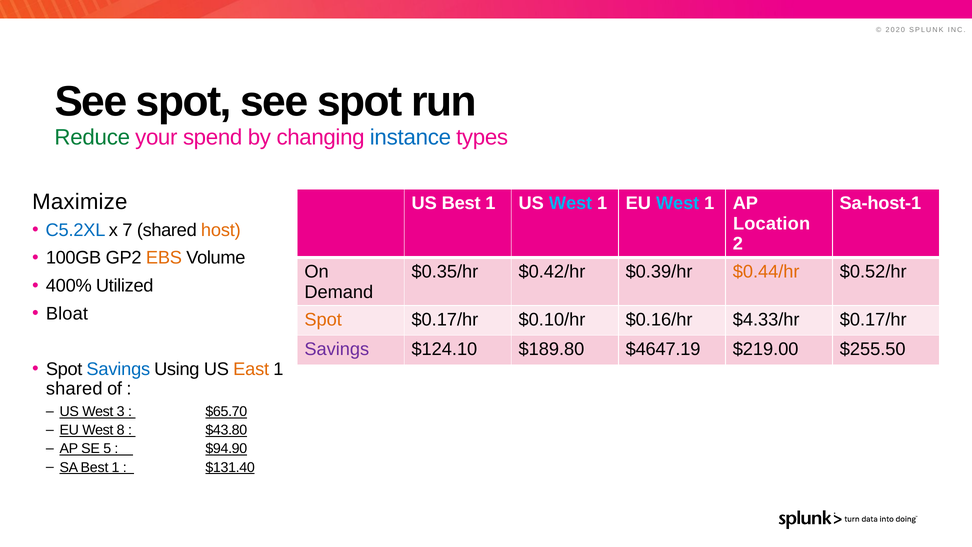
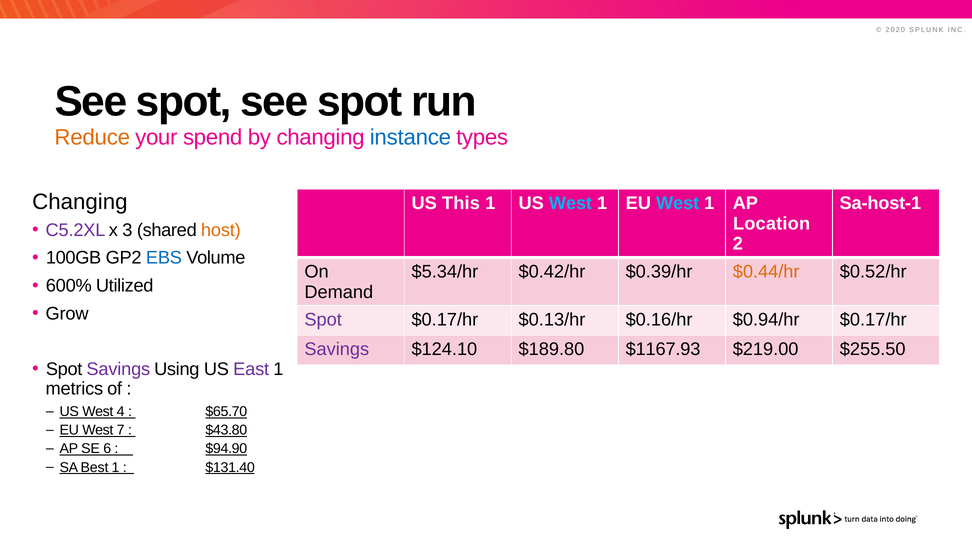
Reduce colour: green -> orange (92, 137)
Maximize: Maximize -> Changing (80, 202)
US Best: Best -> This (461, 203)
C5.2XL colour: blue -> purple (76, 230)
7: 7 -> 3 (127, 230)
EBS colour: orange -> blue (164, 258)
$0.35/hr: $0.35/hr -> $5.34/hr (445, 272)
400%: 400% -> 600% (69, 286)
Bloat: Bloat -> Grow (67, 313)
Spot colour: orange -> purple (323, 320)
$0.10/hr: $0.10/hr -> $0.13/hr (552, 320)
$4.33/hr: $4.33/hr -> $0.94/hr (766, 320)
$4647.19: $4647.19 -> $1167.93 (663, 349)
Savings colour: blue -> purple (118, 369)
East colour: orange -> purple (251, 369)
shared: shared -> metrics (74, 389)
3: 3 -> 4 (121, 412)
8: 8 -> 7 (121, 430)
5: 5 -> 6 (107, 449)
